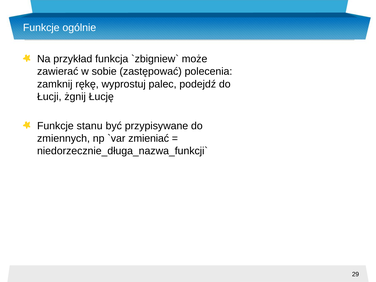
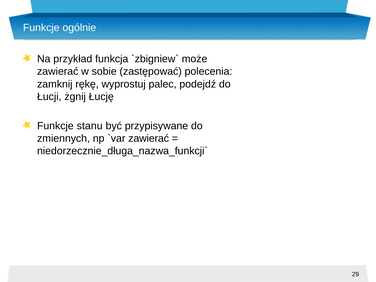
zmieniać: zmieniać -> zawierać (149, 138)
